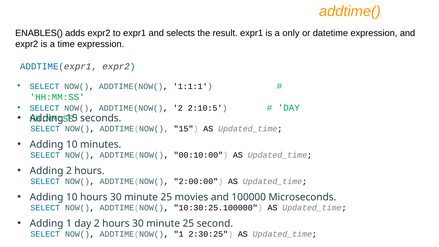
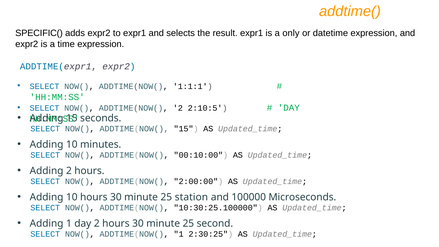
ENABLES(: ENABLES( -> SPECIFIC( (39, 33)
movies: movies -> station (191, 197)
